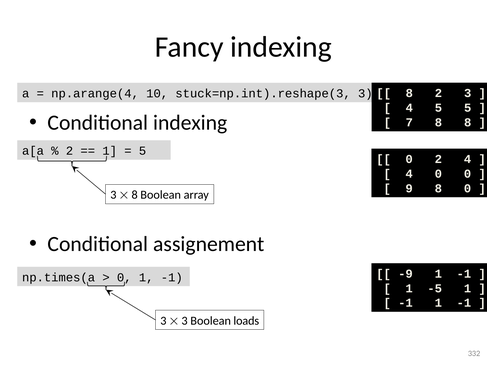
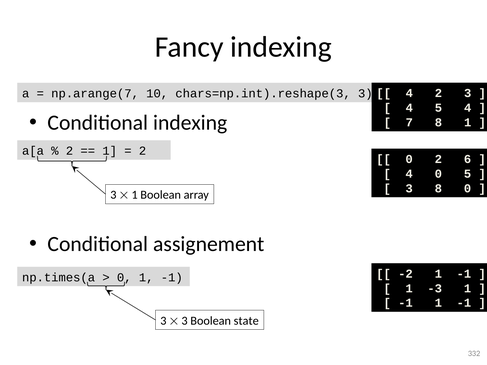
8: 8 -> 4 (409, 93)
np.arange(4: np.arange(4 -> np.arange(7 (95, 93)
stuck=np.int).reshape(3: stuck=np.int).reshape(3 -> chars=np.int).reshape(3 (263, 93)
5 5: 5 -> 4 (468, 108)
8 8: 8 -> 1 (468, 123)
5: 5 -> 2 (143, 151)
2 4: 4 -> 6 (468, 159)
0 0: 0 -> 5 (468, 174)
9: 9 -> 3 (409, 189)
8: 8 -> 1 (135, 195)
-9: -9 -> -2 (405, 274)
-5: -5 -> -3 (435, 289)
loads: loads -> state (246, 321)
